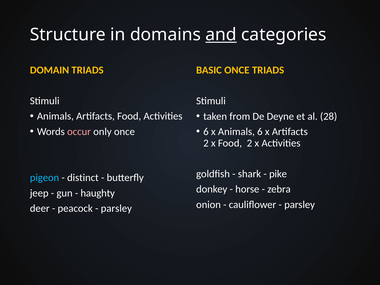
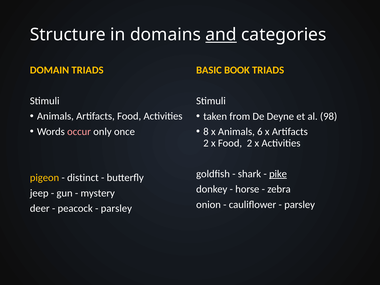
BASIC ONCE: ONCE -> BOOK (237, 70)
28: 28 -> 98 (329, 116)
6: 6 -> 8 (206, 132)
pike underline: none -> present (278, 174)
pigeon colour: light blue -> yellow (45, 178)
haughty: haughty -> mystery (98, 193)
